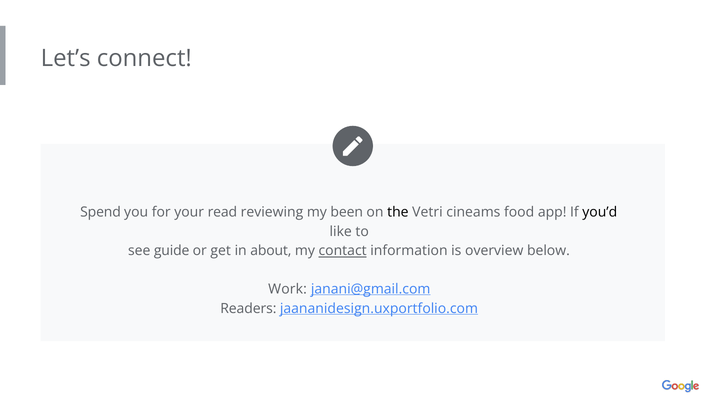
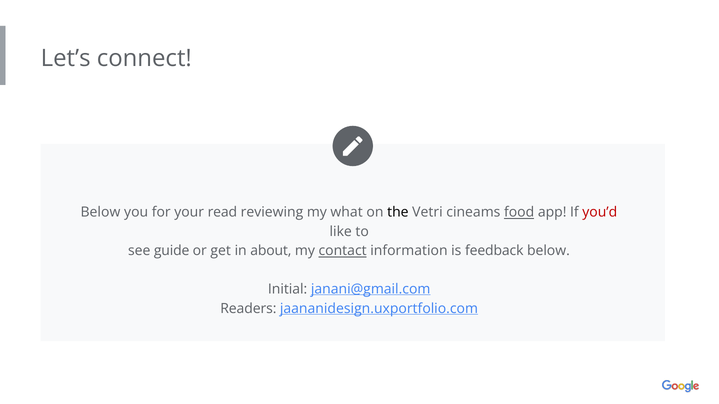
Spend: Spend -> Below (100, 213)
been: been -> what (347, 213)
food underline: none -> present (519, 213)
you’d colour: black -> red (600, 213)
overview: overview -> feedback (494, 251)
Work: Work -> Initial (288, 290)
